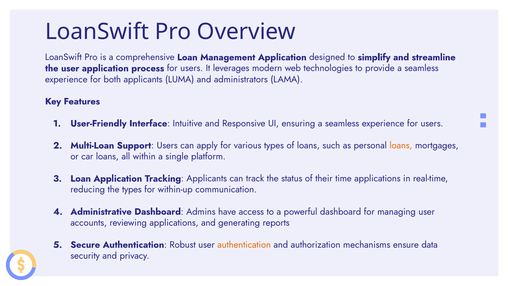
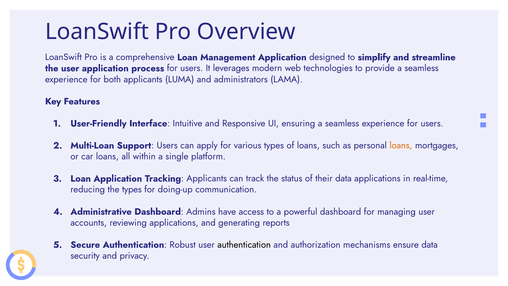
their time: time -> data (343, 178)
within-up: within-up -> doing-up (175, 189)
authentication colour: orange -> black (244, 245)
